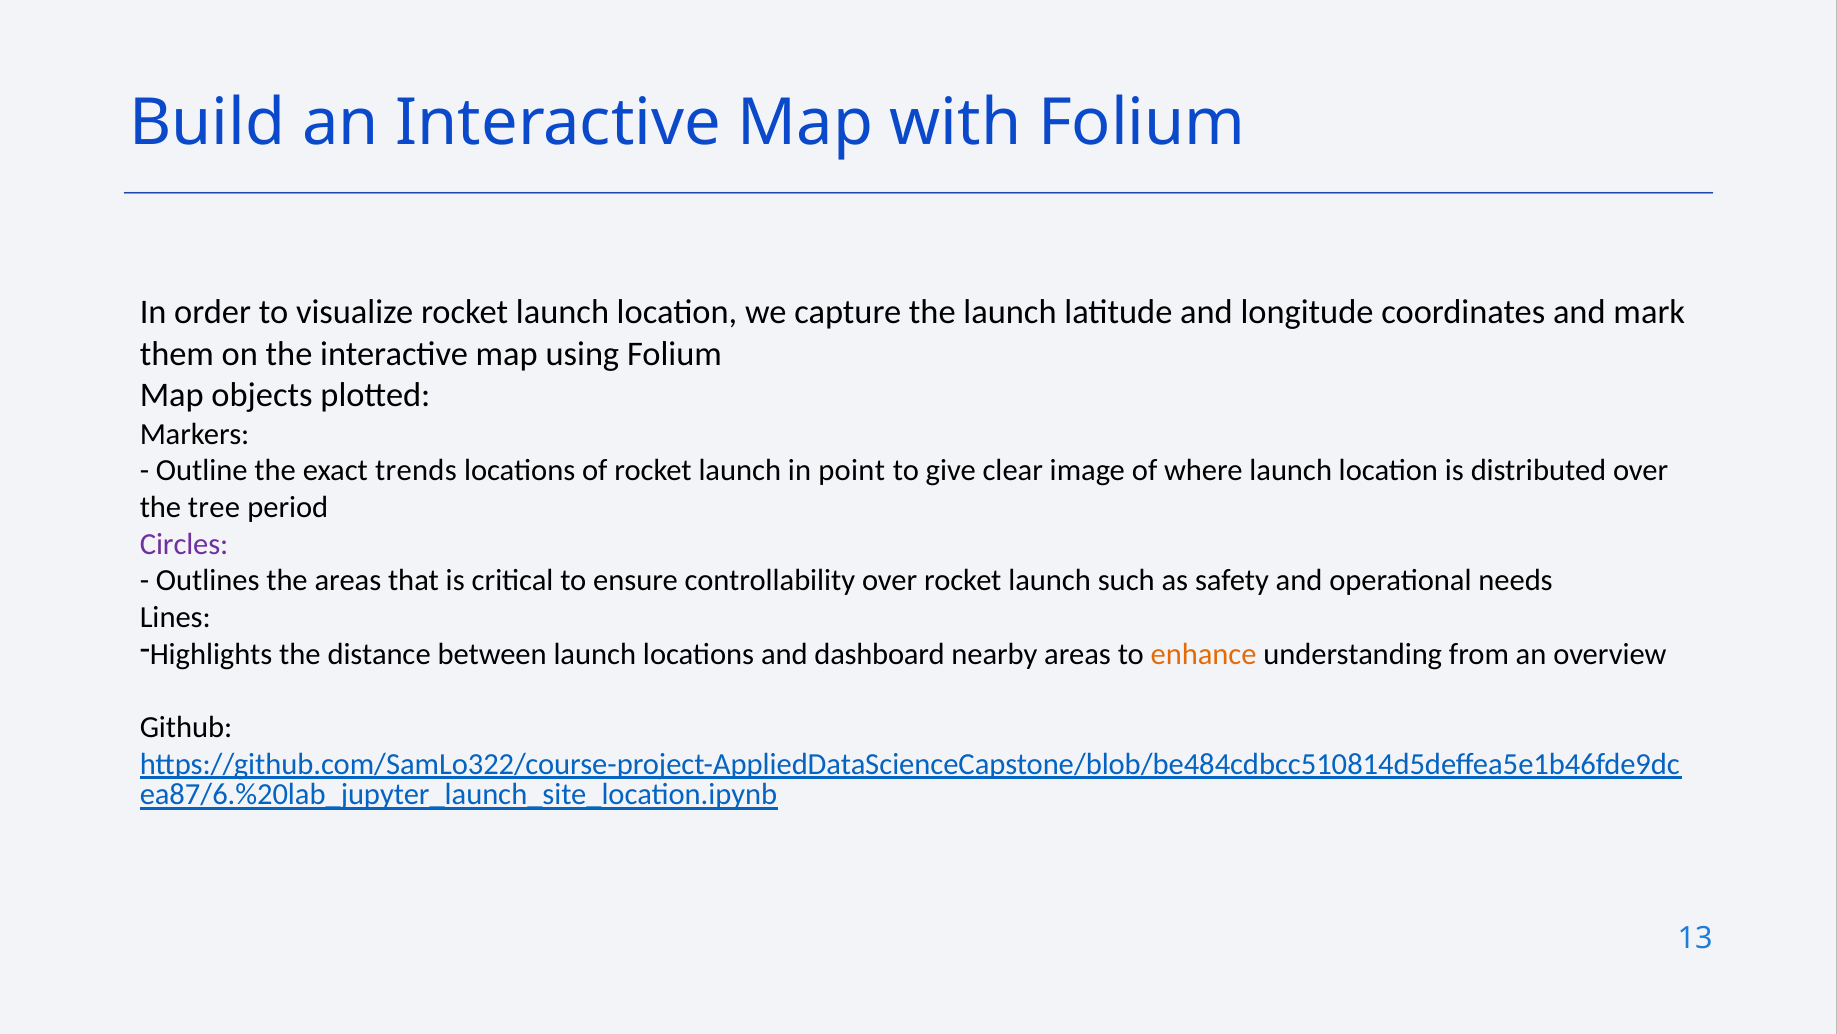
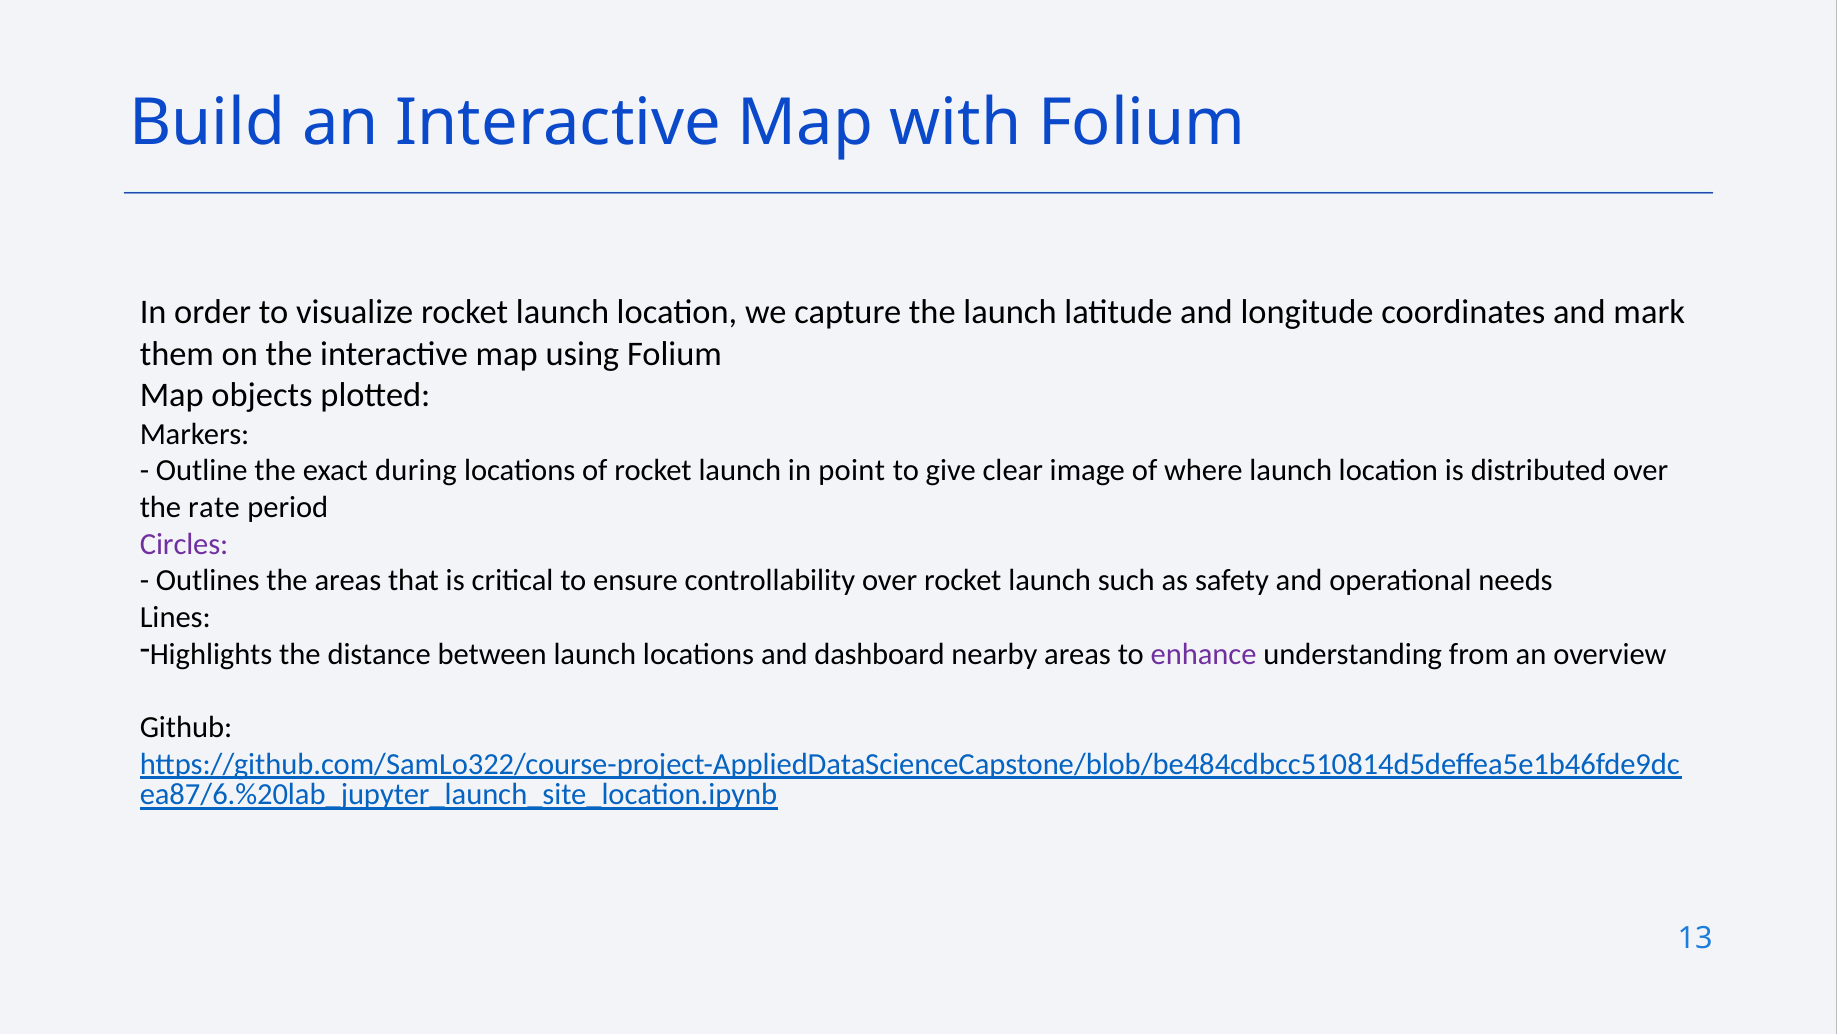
trends: trends -> during (416, 470)
tree: tree -> rate (214, 507)
enhance colour: orange -> purple (1204, 654)
